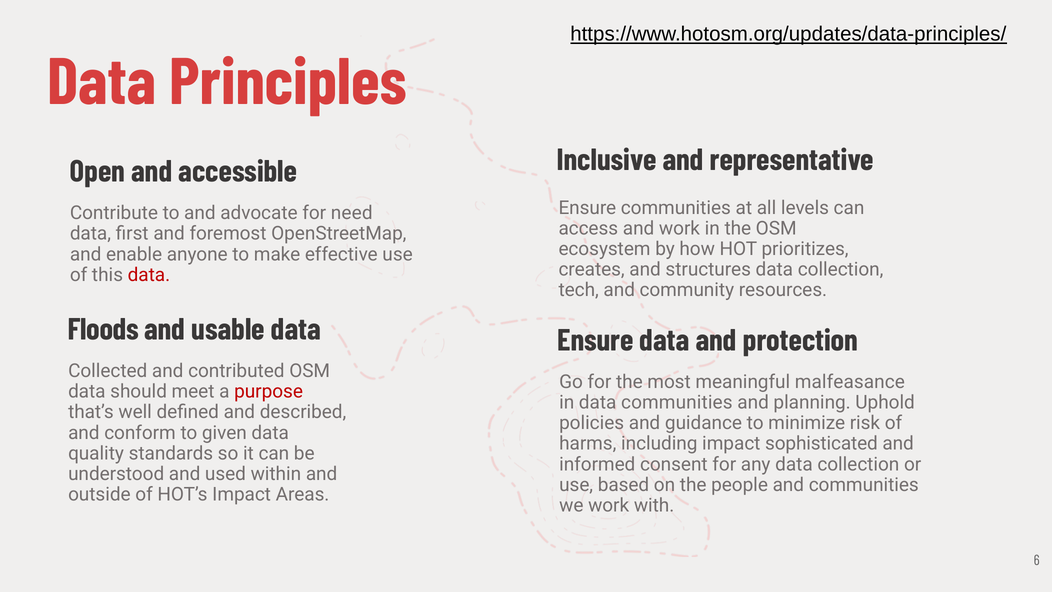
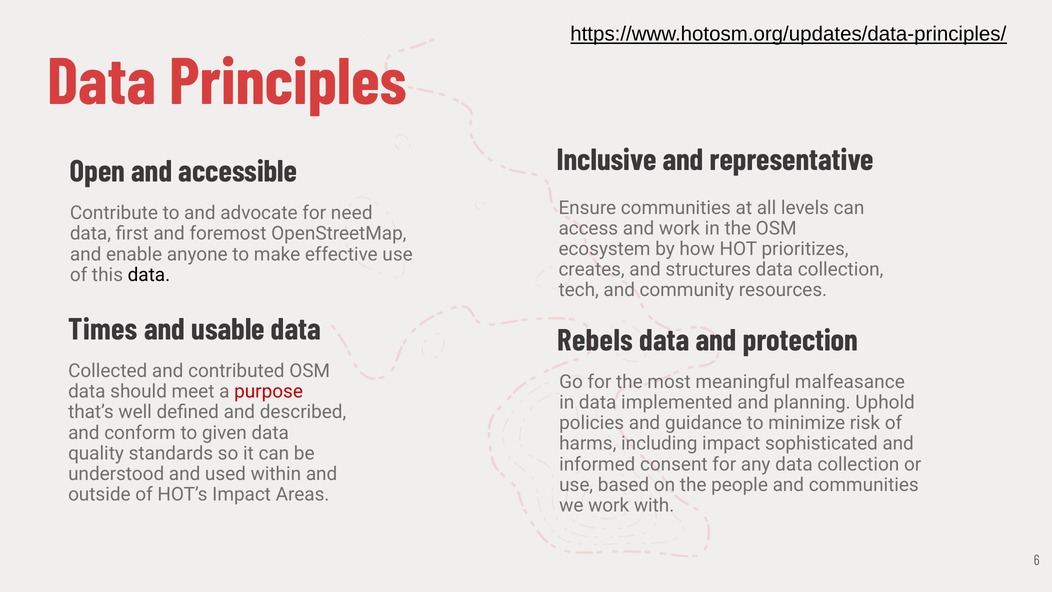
data colour: red -> black (149, 275)
Floods: Floods -> Times (103, 329)
Ensure: Ensure -> Rebels (595, 341)
data communities: communities -> implemented (677, 402)
